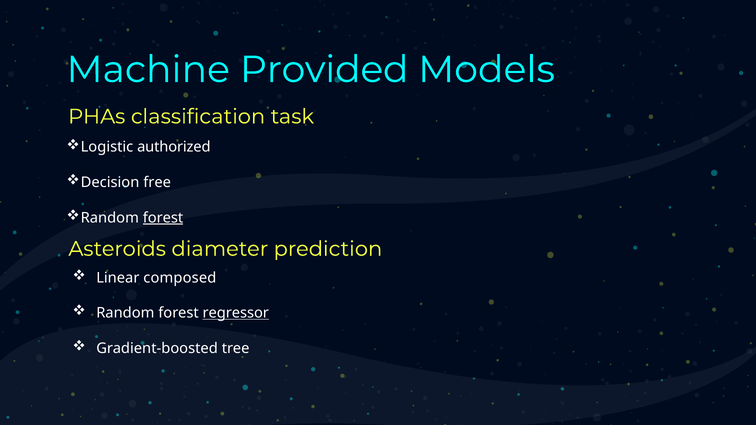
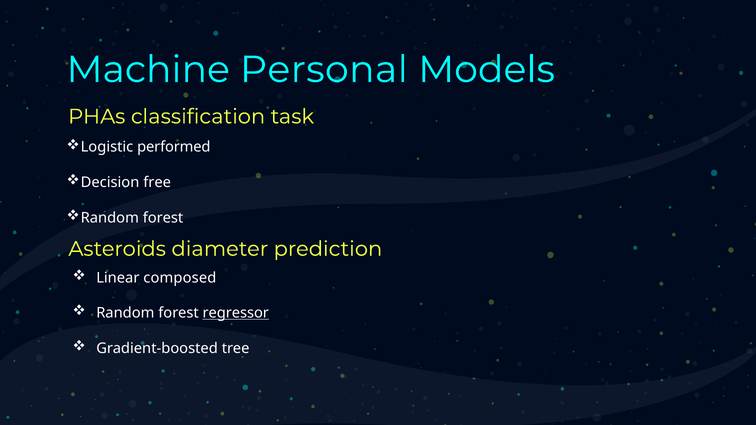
Provided: Provided -> Personal (324, 70)
authorized: authorized -> performed (174, 147)
forest underline: present -> none (163, 218)
